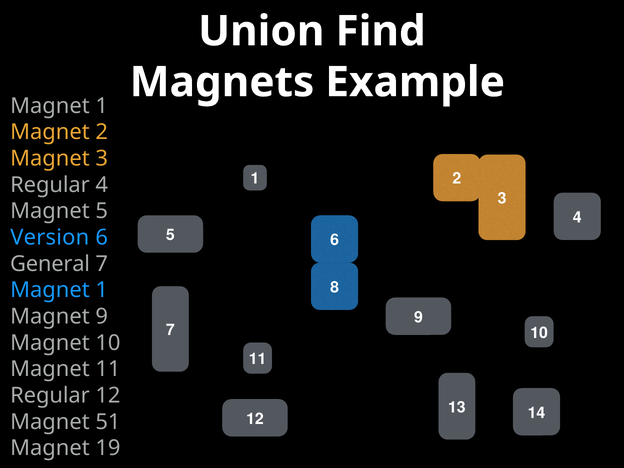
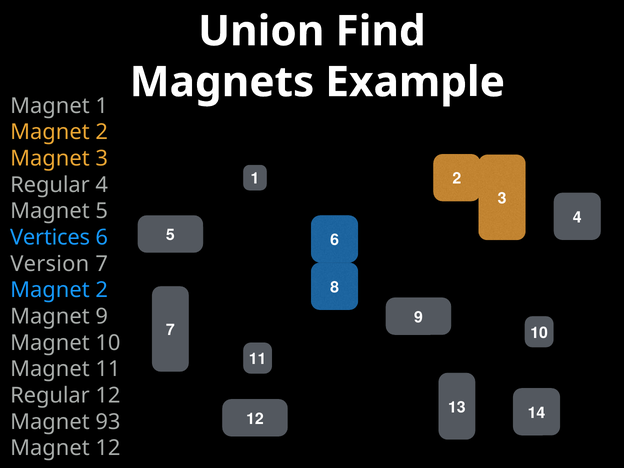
Version: Version -> Vertices (50, 237)
General: General -> Version (50, 264)
1: 1 -> 2 (102, 290)
51: 51 -> 93 (108, 422)
Magnet 19: 19 -> 12 (108, 448)
